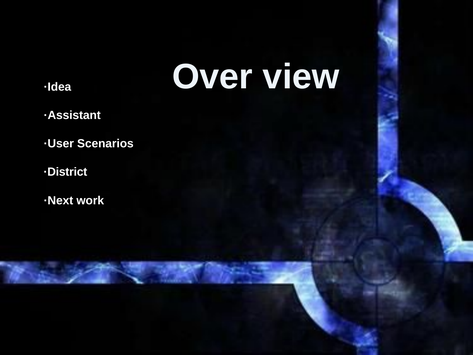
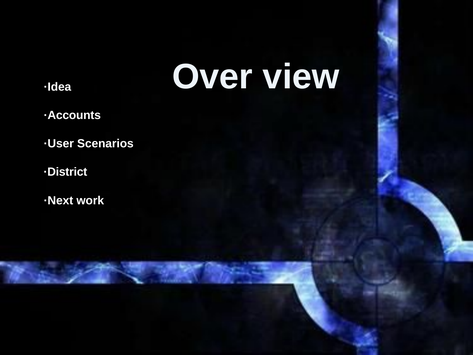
·Assistant: ·Assistant -> ·Accounts (72, 115)
